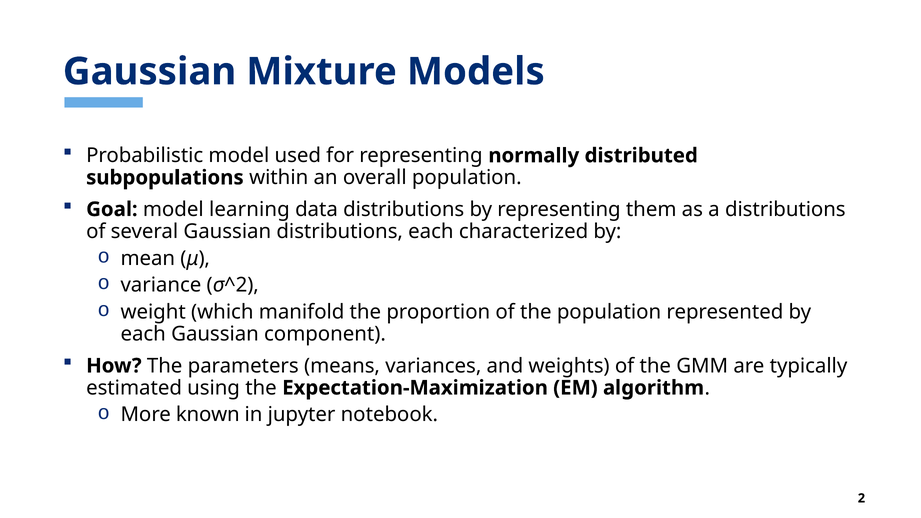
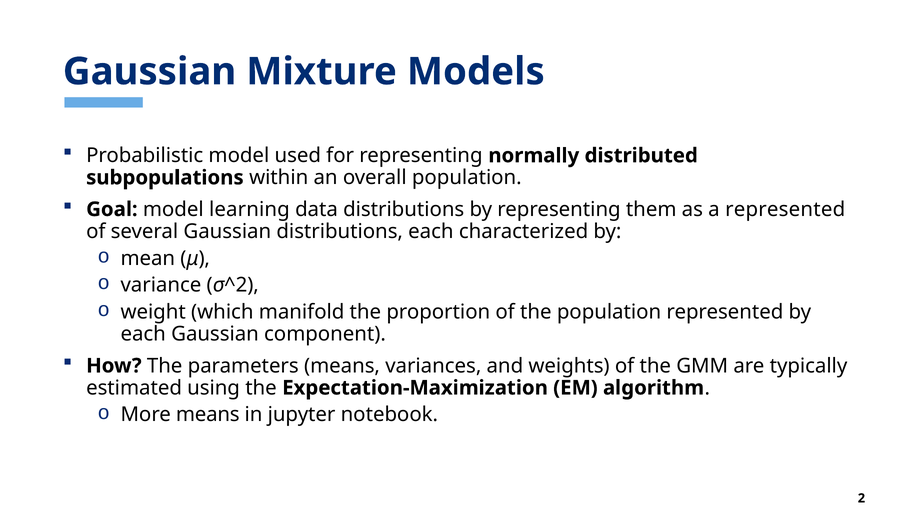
a distributions: distributions -> represented (785, 209)
More known: known -> means (208, 415)
